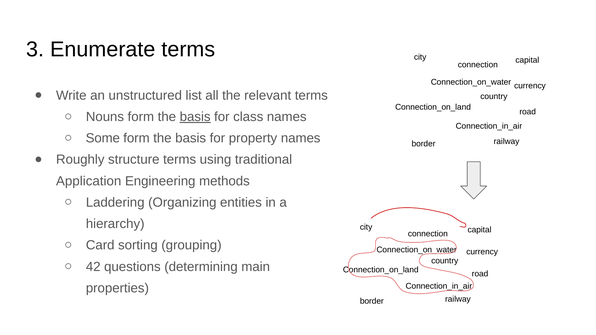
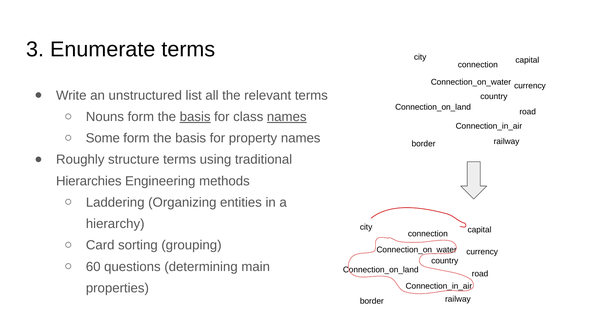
names underline: none -> present (287, 117)
Application: Application -> Hierarchies (89, 181)
42: 42 -> 60 (93, 267)
